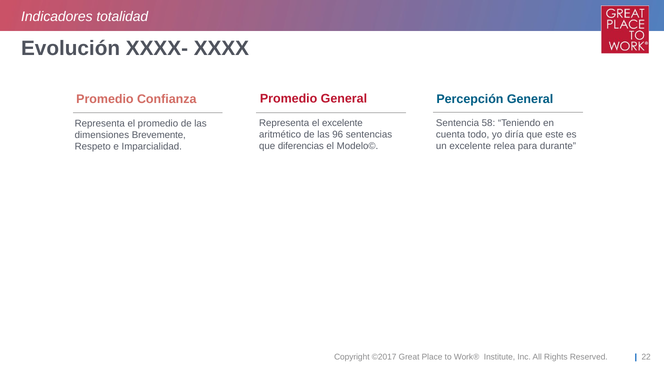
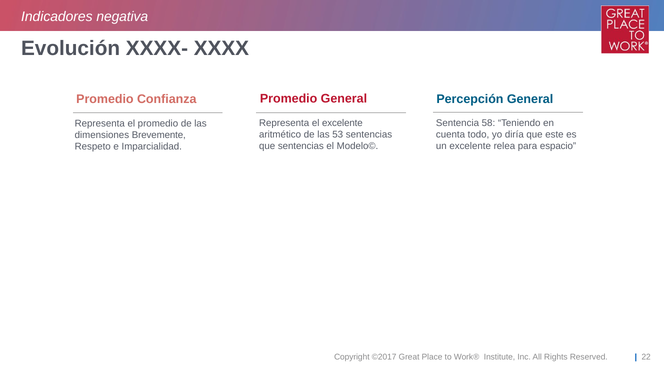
totalidad: totalidad -> negativa (122, 17)
96: 96 -> 53 (338, 134)
durante: durante -> espacio (558, 146)
que diferencias: diferencias -> sentencias (301, 146)
